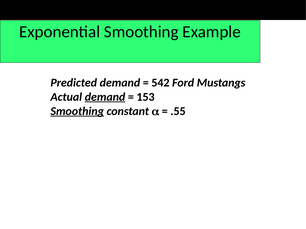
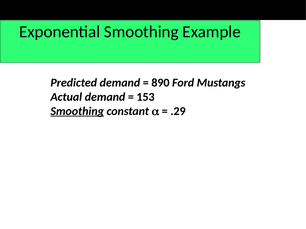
542: 542 -> 890 (160, 83)
demand underline: present -> none (105, 97)
.55: .55 -> .29 (178, 111)
